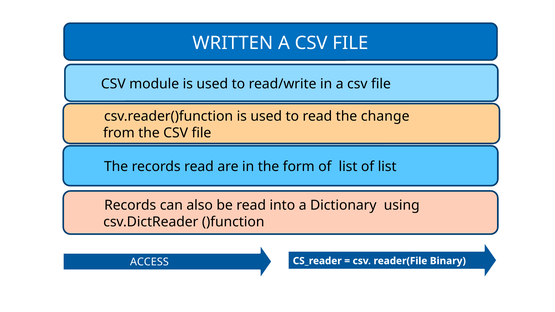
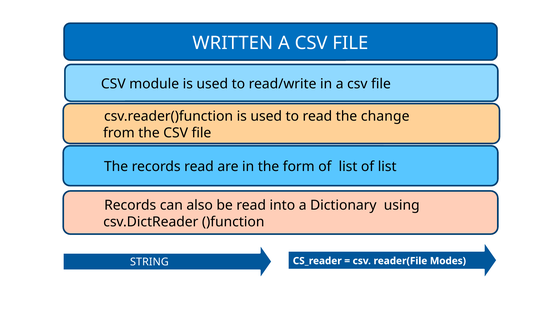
ACCESS: ACCESS -> STRING (149, 262)
Binary: Binary -> Modes (448, 261)
